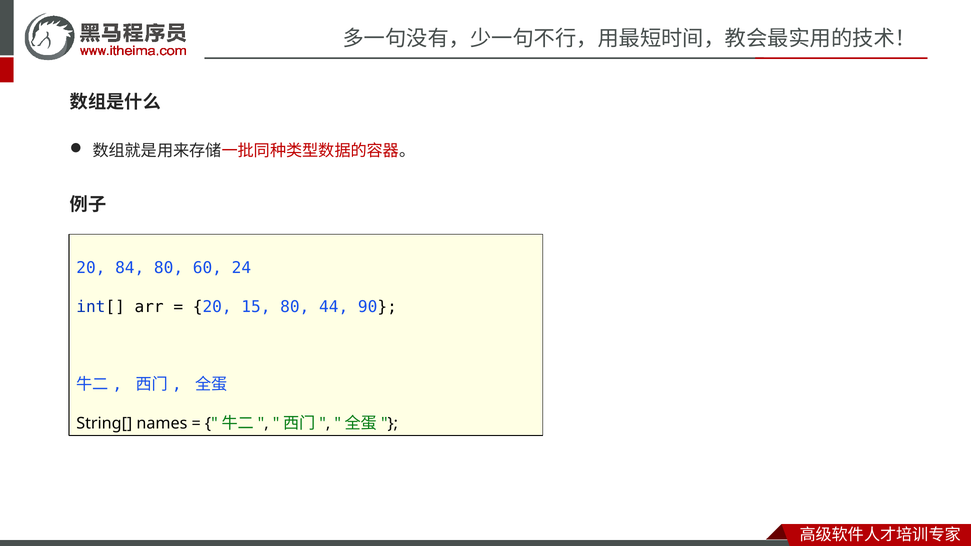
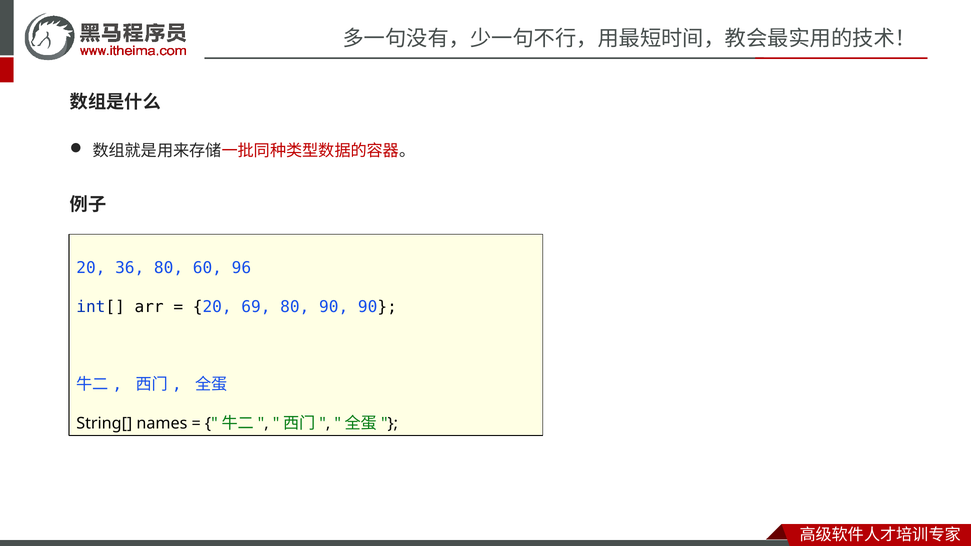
84: 84 -> 36 (130, 268)
24: 24 -> 96 (241, 268)
15: 15 -> 69 (256, 307)
80 44: 44 -> 90 (334, 307)
